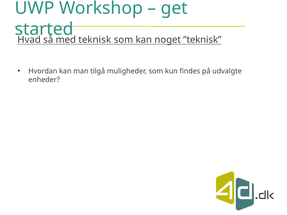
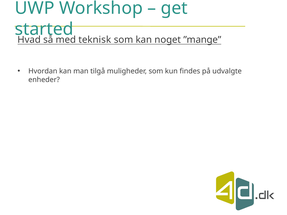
”teknisk: ”teknisk -> ”mange (202, 40)
